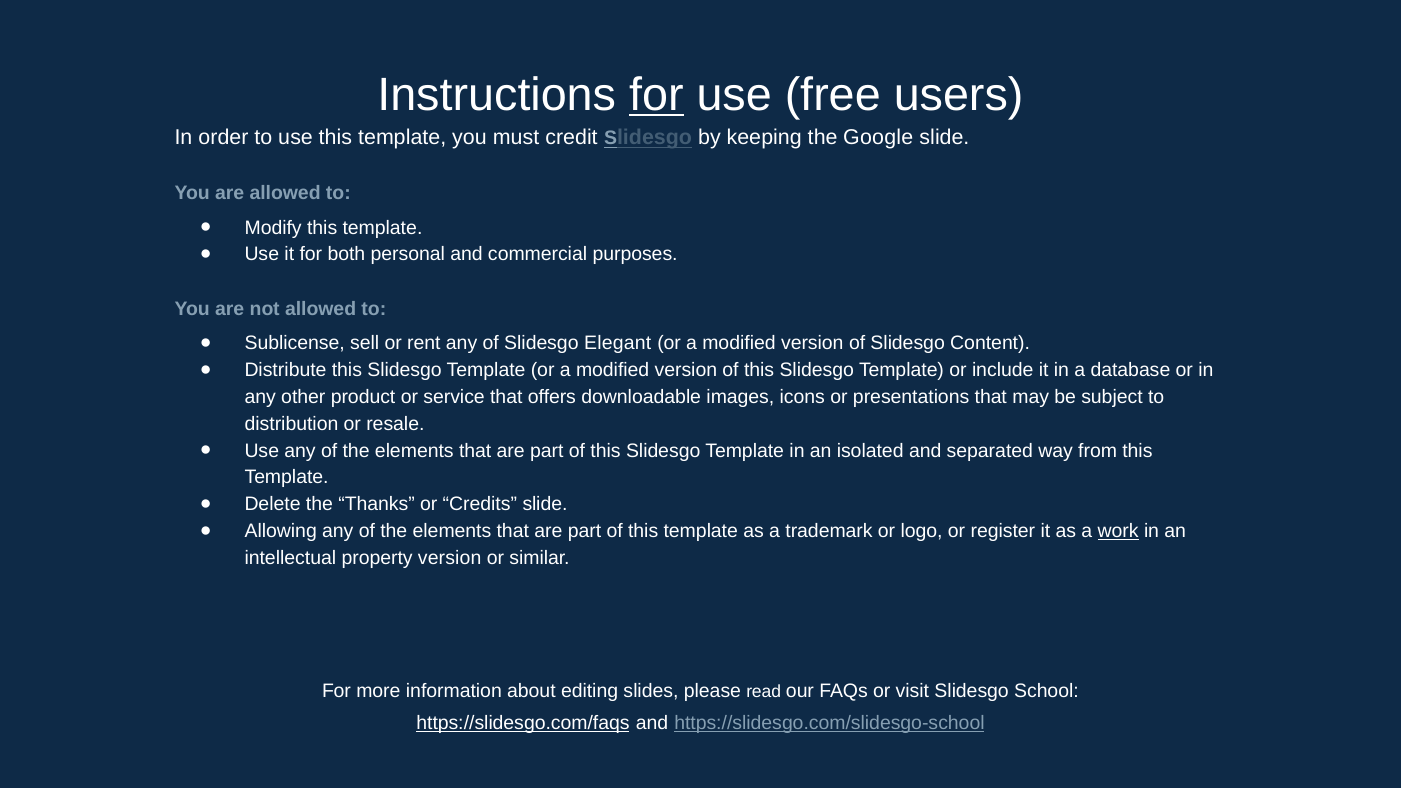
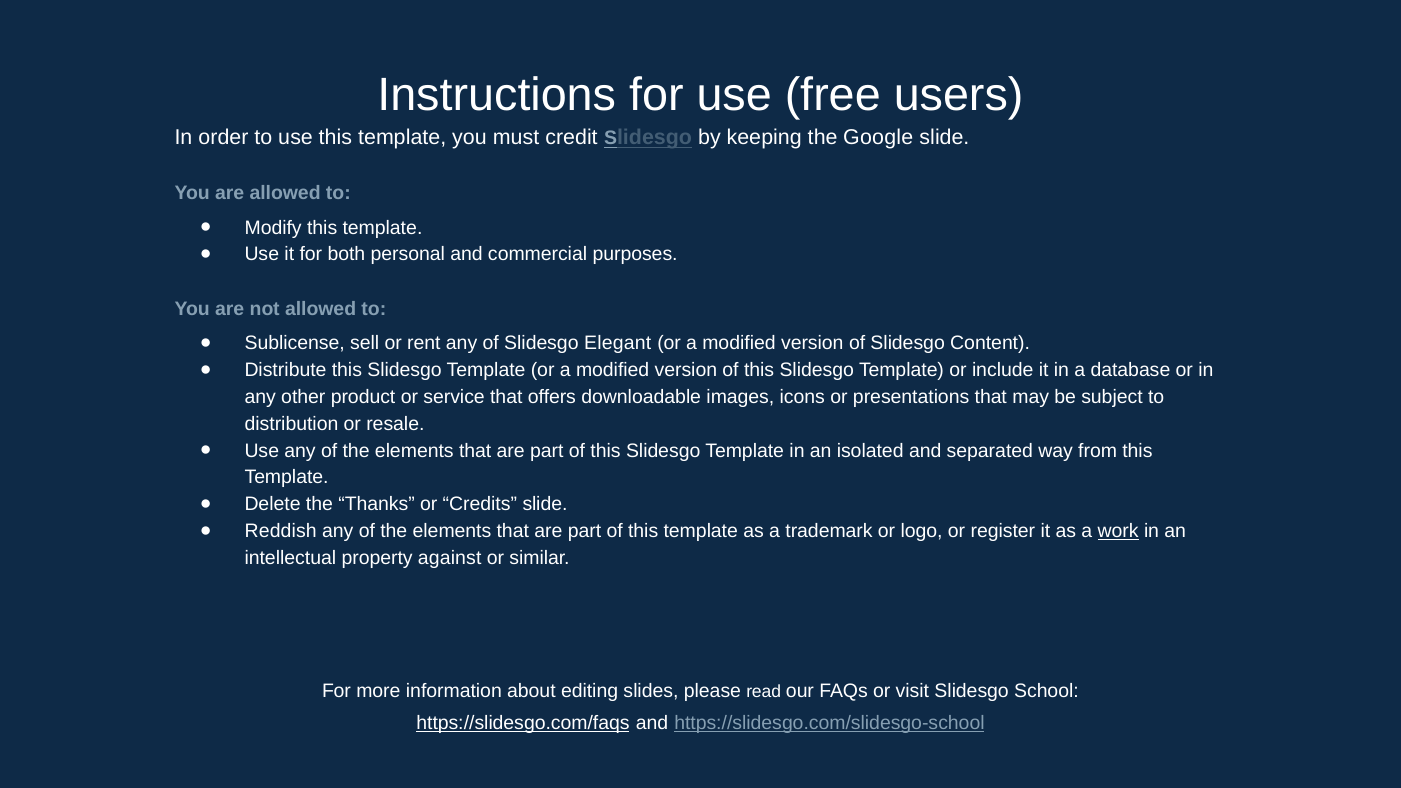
for underline: present -> none (656, 95)
Allowing: Allowing -> Reddish (281, 531)
property version: version -> against (450, 558)
